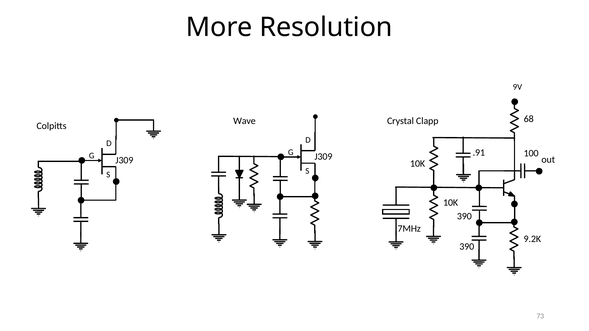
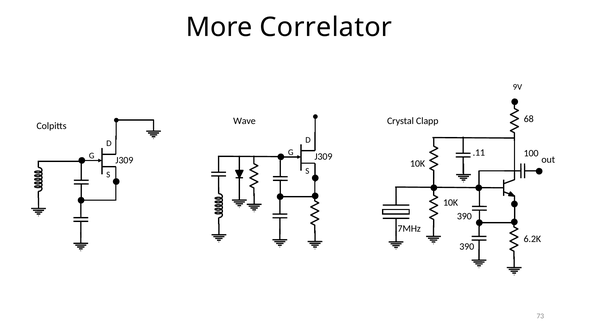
Resolution: Resolution -> Correlator (326, 27)
.91: .91 -> .11 (479, 153)
9.2K: 9.2K -> 6.2K (532, 239)
